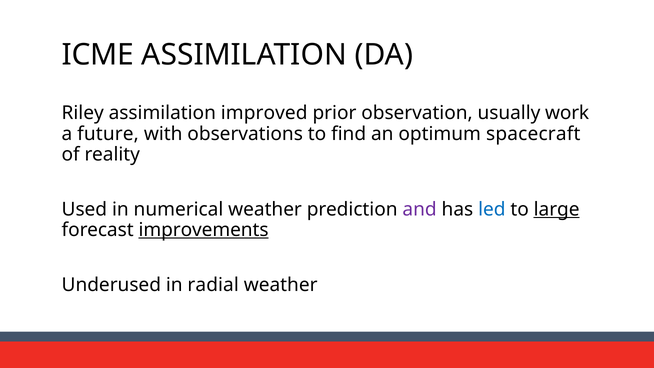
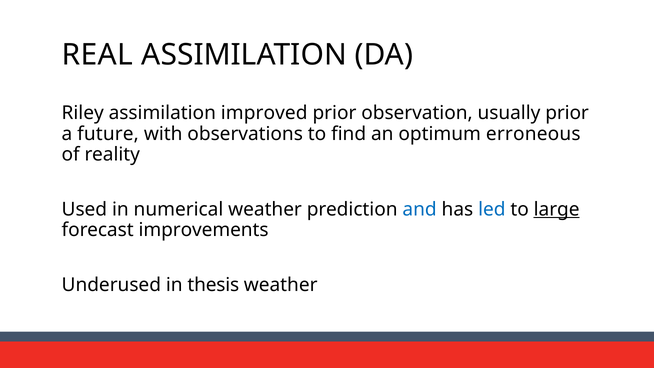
ICME: ICME -> REAL (97, 55)
usually work: work -> prior (567, 113)
spacecraft: spacecraft -> erroneous (533, 134)
and colour: purple -> blue (420, 209)
improvements underline: present -> none (204, 230)
radial: radial -> thesis (213, 285)
